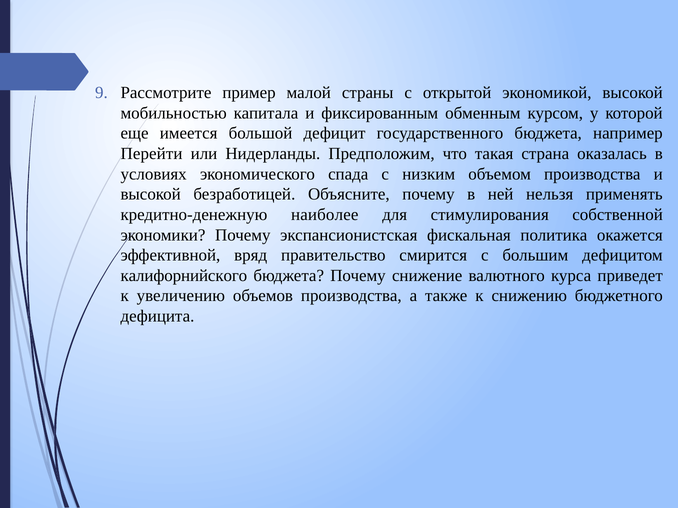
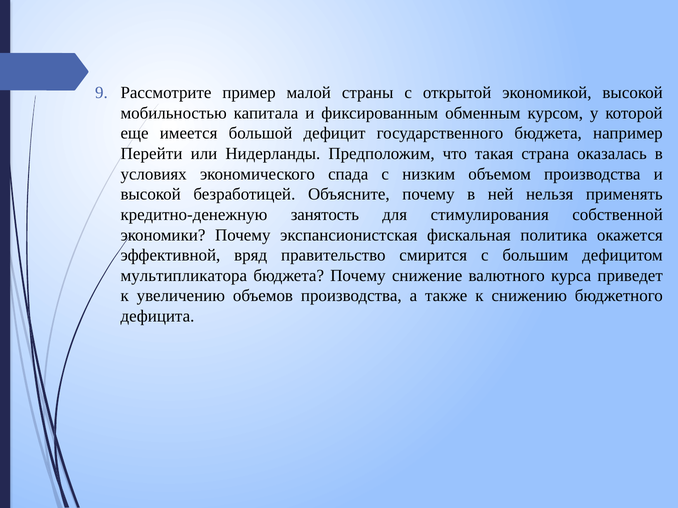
наиболее: наиболее -> занятость (325, 215)
калифорнийского: калифорнийского -> мультипликатора (184, 276)
